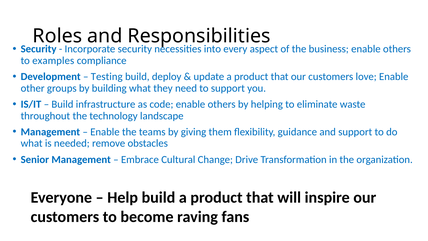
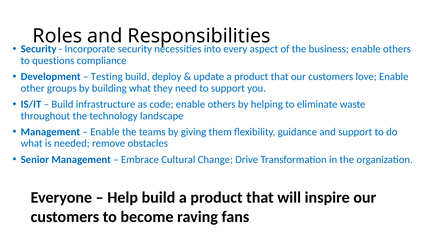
examples: examples -> questions (53, 61)
